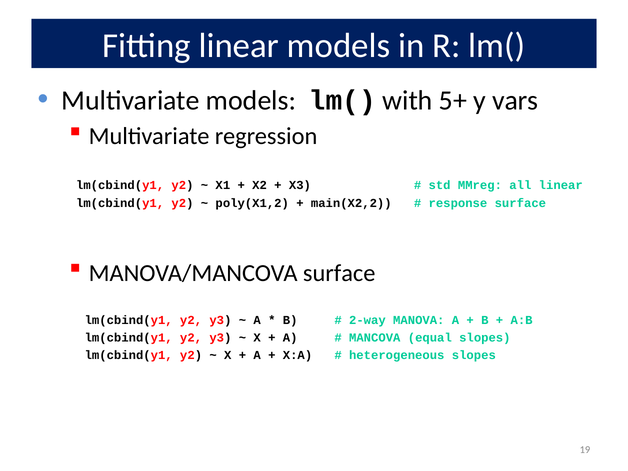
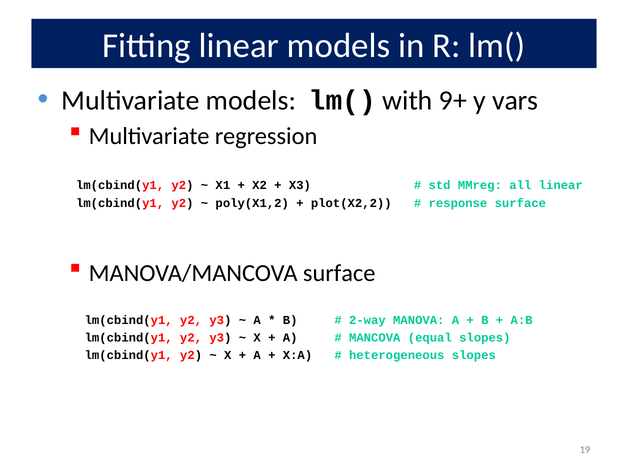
5+: 5+ -> 9+ (453, 100)
main(X2,2: main(X2,2 -> plot(X2,2 (351, 203)
